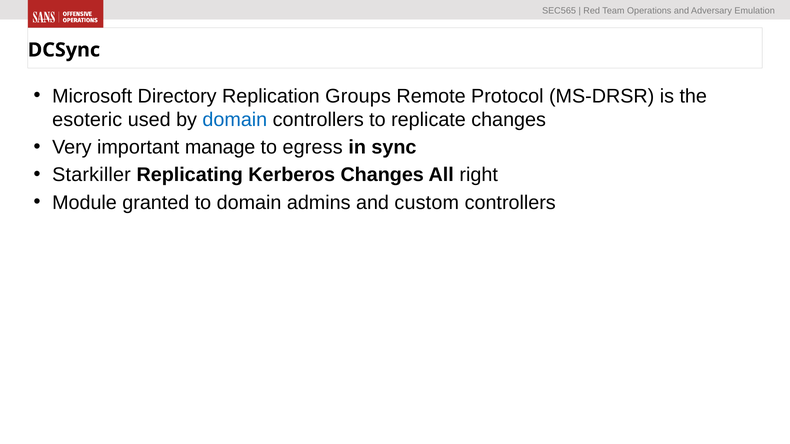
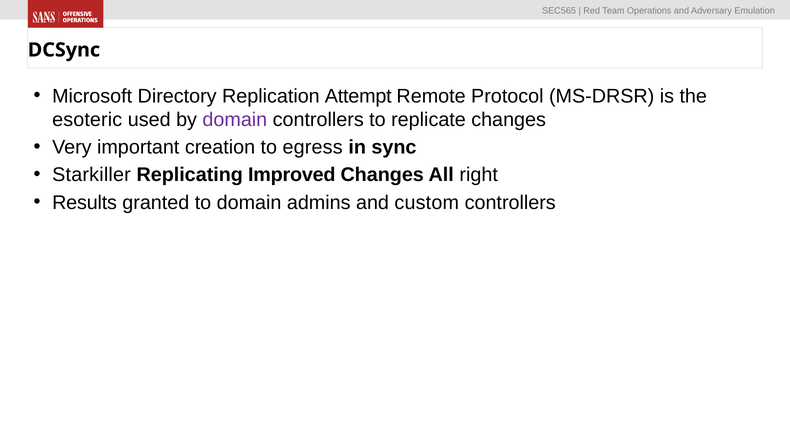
Groups: Groups -> Attempt (358, 96)
domain colour: blue -> purple (235, 120)
manage: manage -> creation (220, 147)
Kerberos: Kerberos -> Improved (292, 175)
Module: Module -> Results (85, 203)
